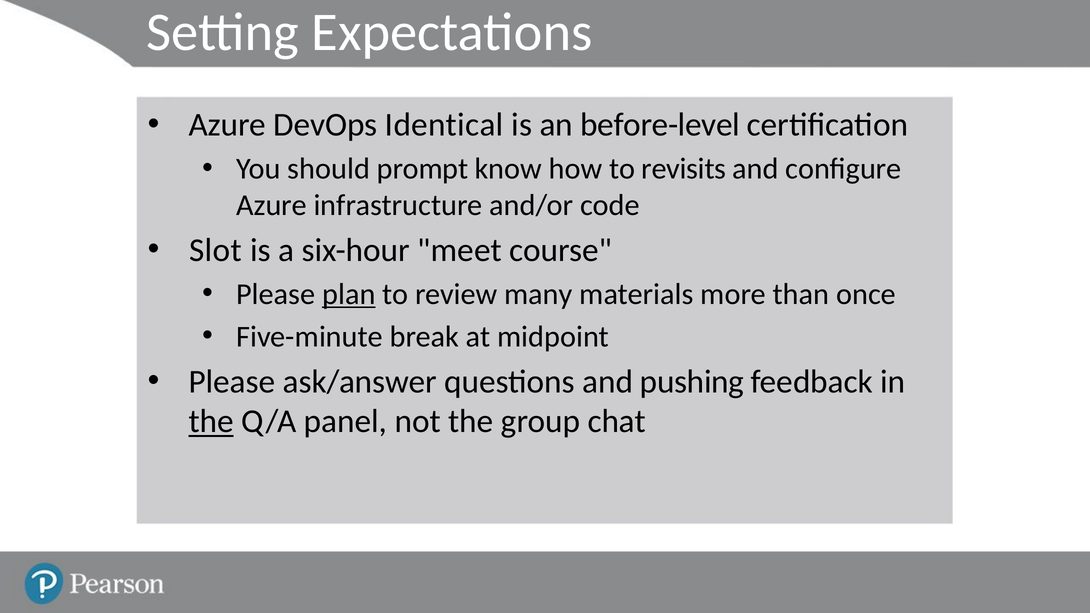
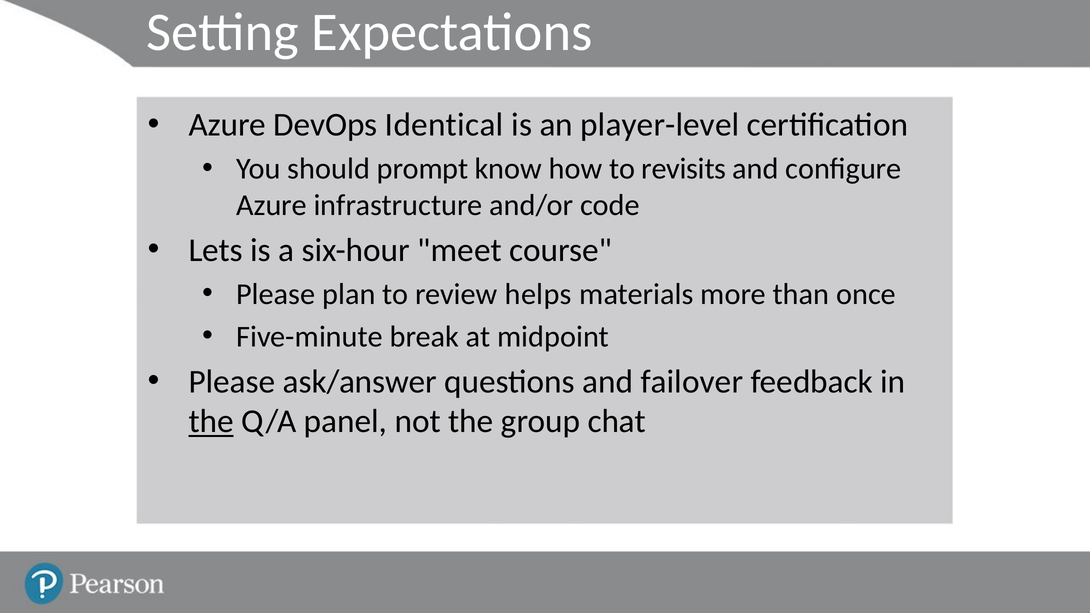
before-level: before-level -> player-level (660, 125)
Slot: Slot -> Lets (216, 250)
plan underline: present -> none (349, 294)
many: many -> helps (538, 294)
pushing: pushing -> failover (692, 382)
